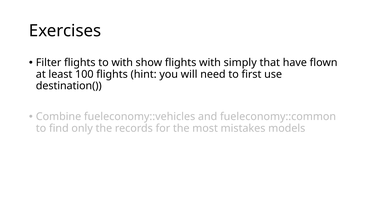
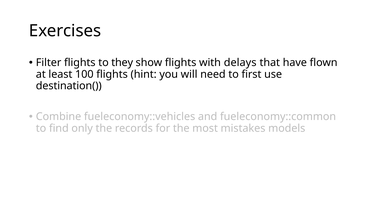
to with: with -> they (122, 63)
simply: simply -> delays (240, 63)
